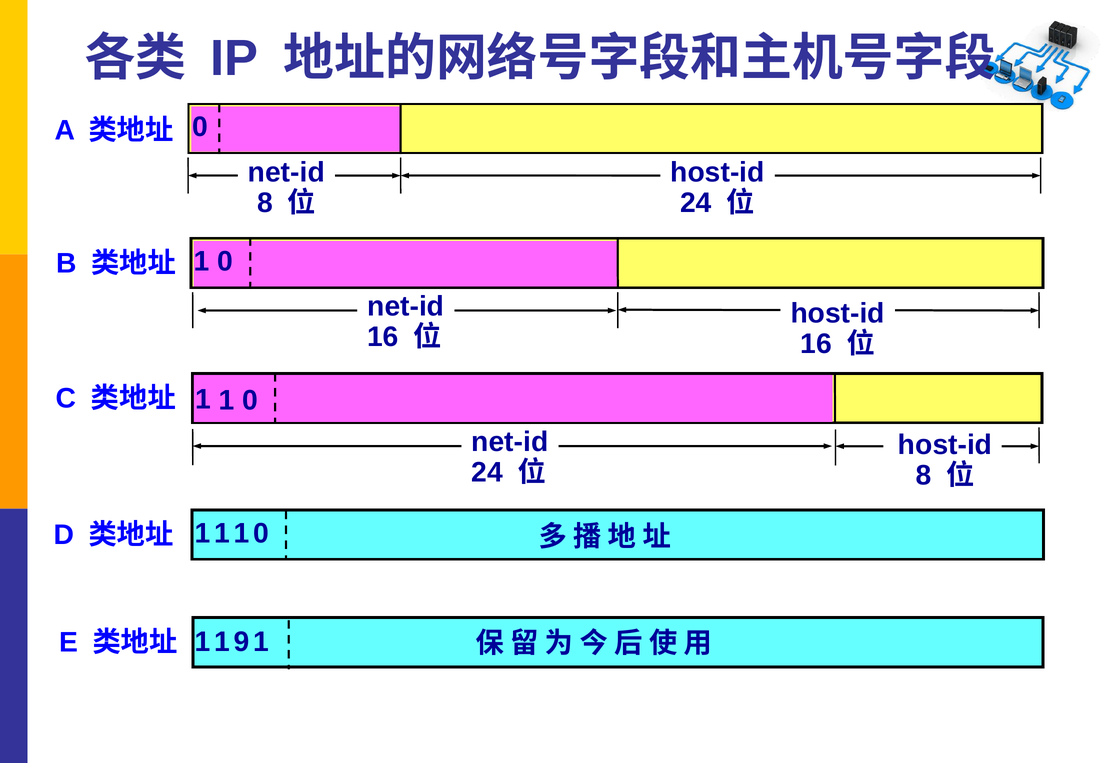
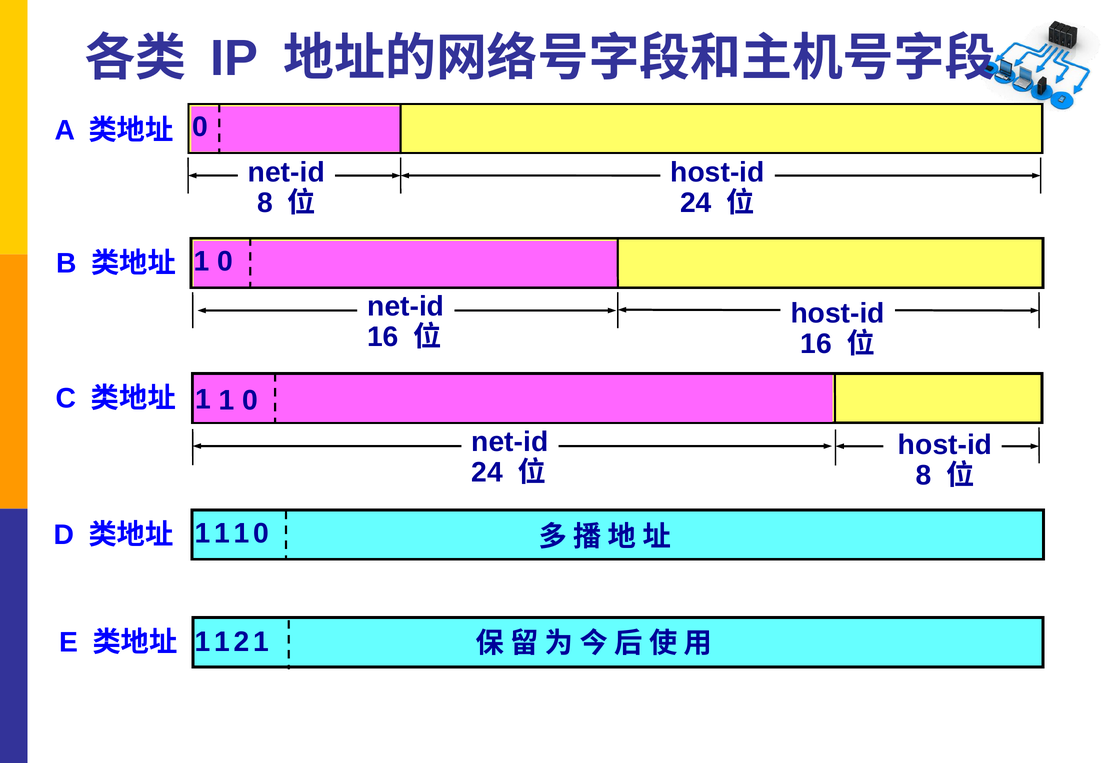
9: 9 -> 2 (242, 642)
